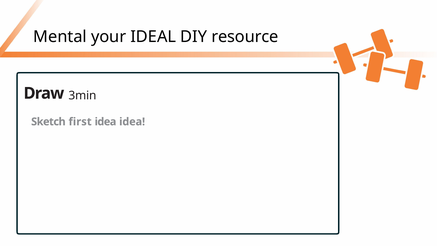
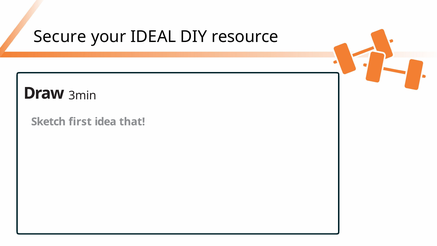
Mental: Mental -> Secure (60, 37)
idea idea: idea -> that (132, 122)
